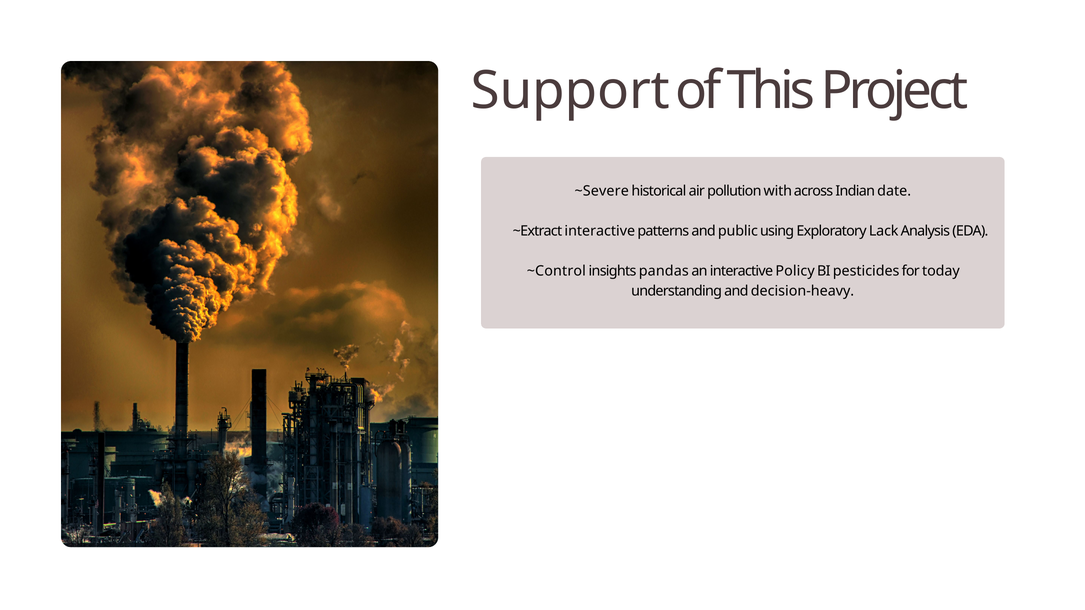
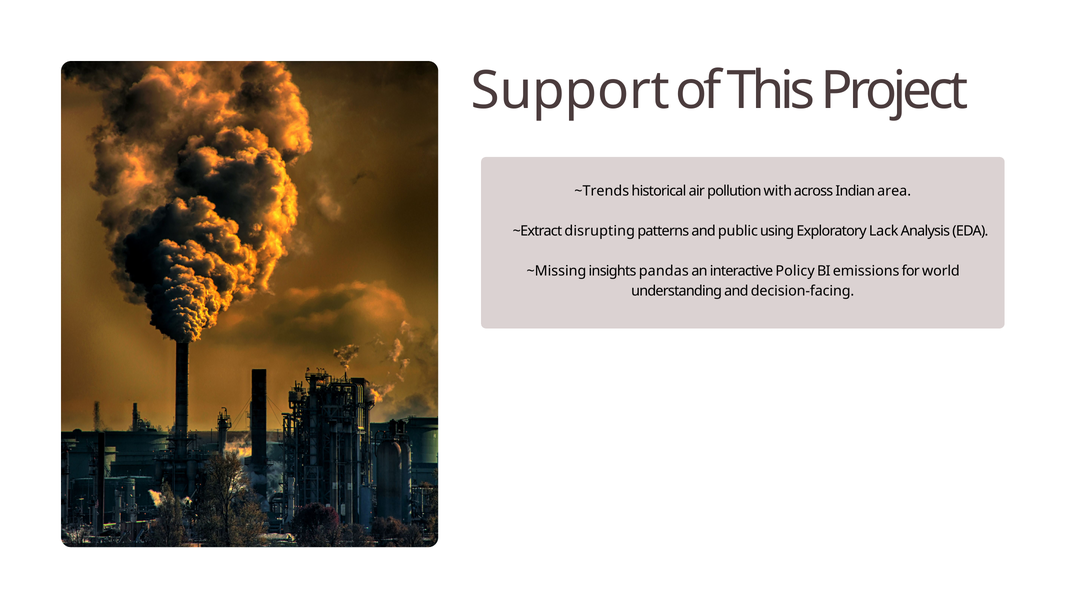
~Severe: ~Severe -> ~Trends (602, 191)
date: date -> area (894, 191)
~Extract interactive: interactive -> disrupting (600, 231)
~Control: ~Control -> ~Missing (556, 271)
pesticides: pesticides -> emissions (866, 271)
today: today -> world (941, 271)
decision-heavy: decision-heavy -> decision-facing (803, 291)
